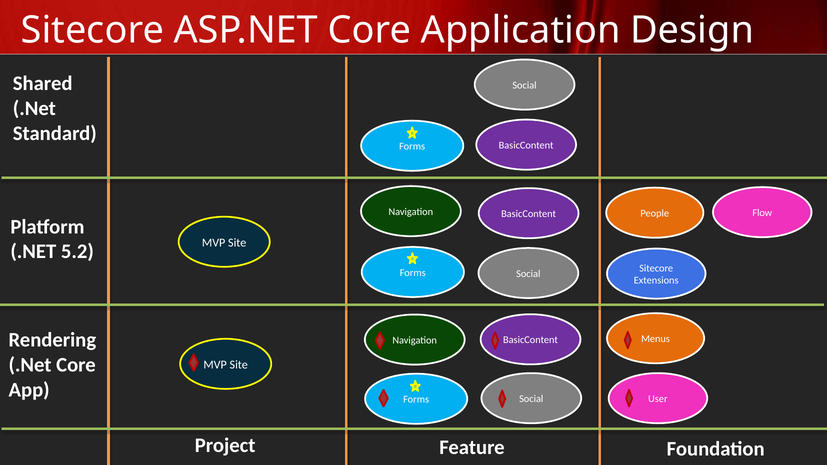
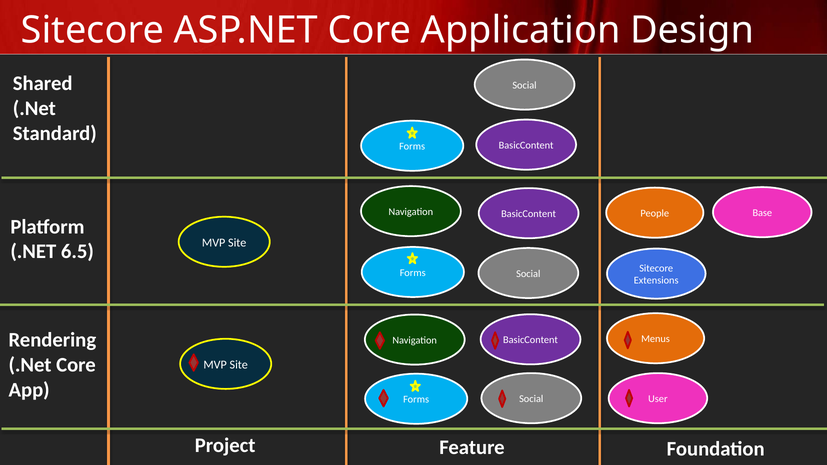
Flow: Flow -> Base (762, 213)
5.2: 5.2 -> 6.5 (77, 252)
